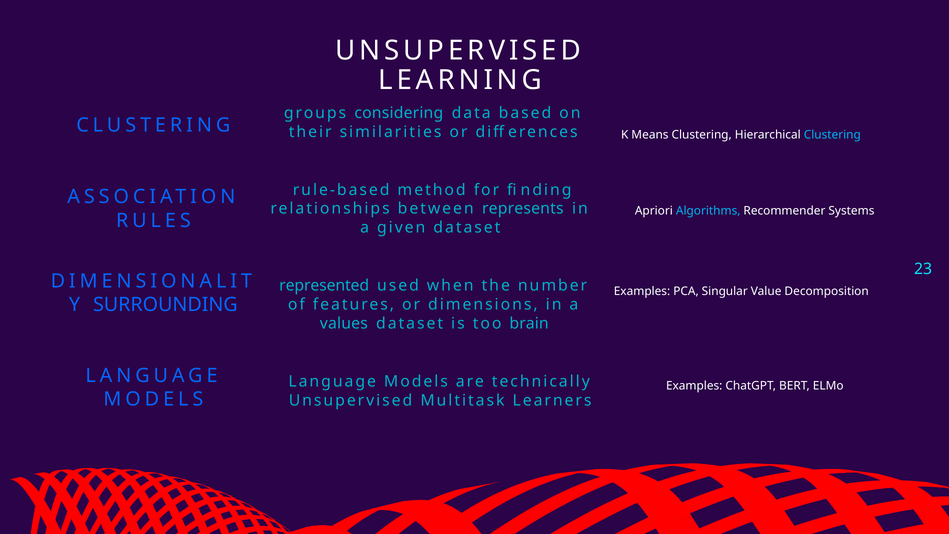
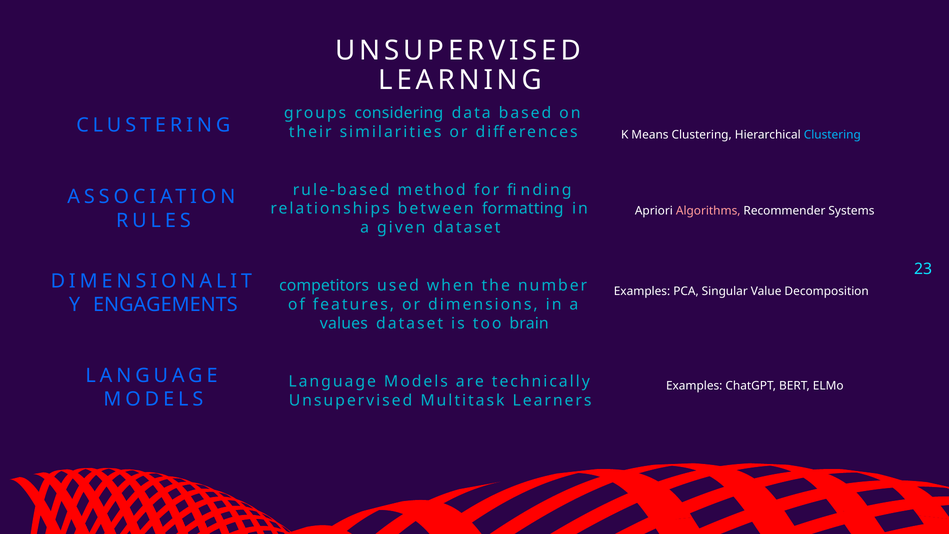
represents: represents -> formatting (523, 209)
Algorithms colour: light blue -> pink (708, 211)
represented: represented -> competitors (324, 285)
SURROUNDING: SURROUNDING -> ENGAGEMENTS (165, 305)
